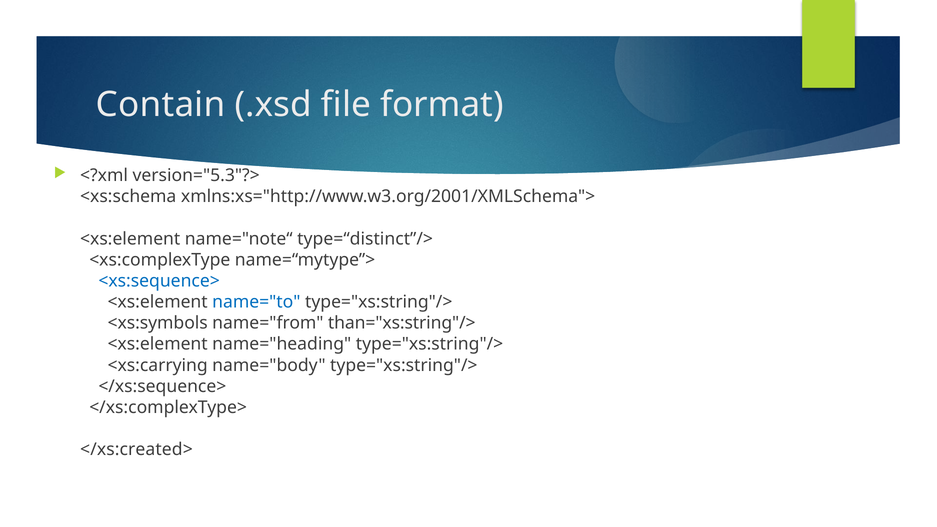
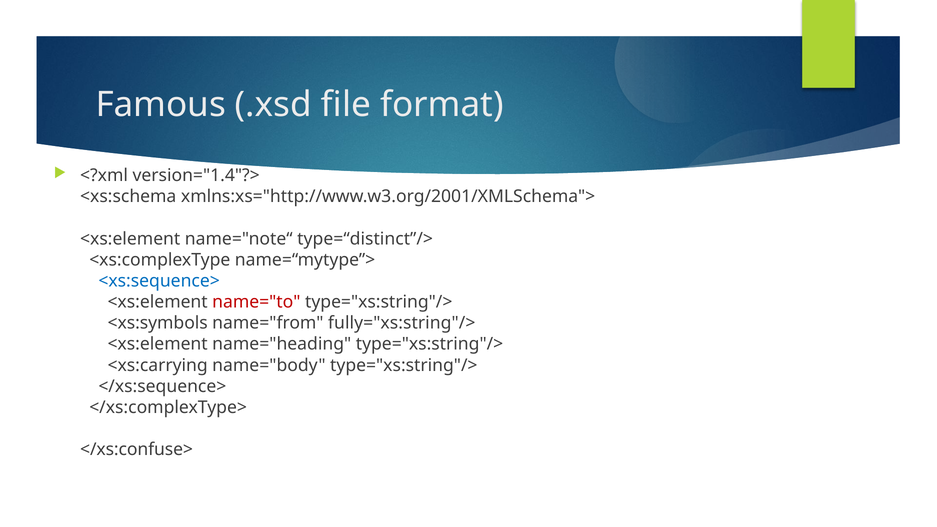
Contain: Contain -> Famous (161, 104)
version="5.3"?>: version="5.3"?> -> version="1.4"?> (196, 176)
name="to colour: blue -> red (256, 302)
than="xs:string"/>: than="xs:string"/> -> fully="xs:string"/> (402, 323)
</xs:created>: </xs:created> -> </xs:confuse> (137, 450)
